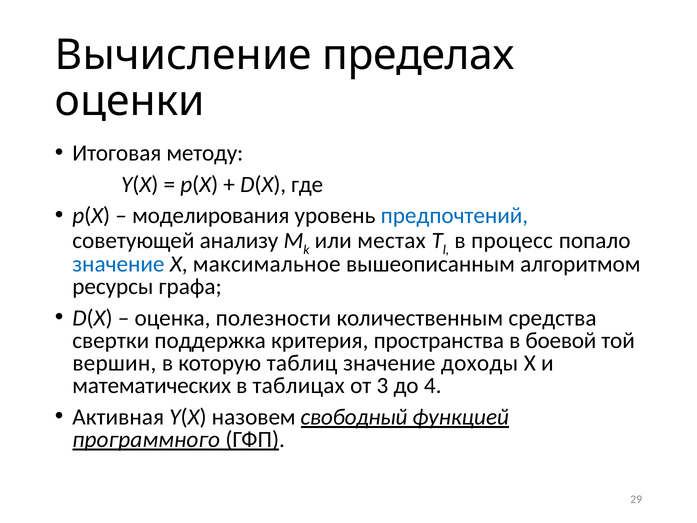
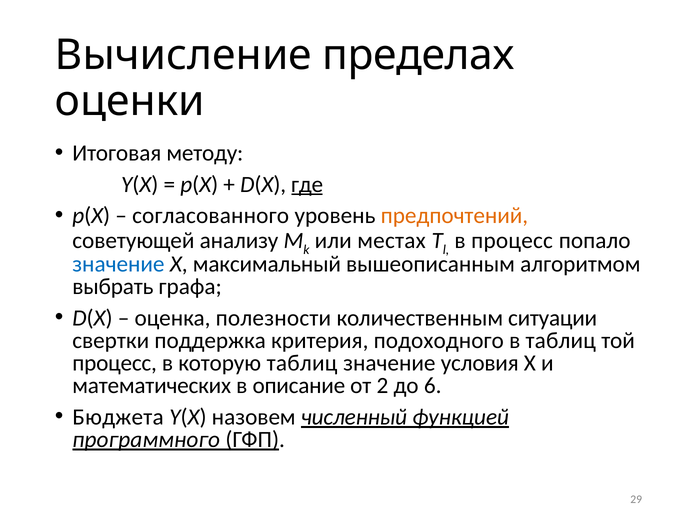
где underline: none -> present (307, 184)
моделирования: моделирования -> согласованного (211, 216)
предпочтений colour: blue -> orange (454, 216)
максимальное: максимальное -> максимальный (267, 264)
ресурсы: ресурсы -> выбрать (113, 286)
средства: средства -> ситуации (553, 318)
пространства: пространства -> подоходного (439, 340)
в боевой: боевой -> таблиц (561, 340)
вершин: вершин -> процесс (115, 363)
доходы: доходы -> условия (480, 363)
таблицах: таблицах -> описание (299, 386)
3: 3 -> 2 (382, 386)
4: 4 -> 6 (433, 386)
Активная: Активная -> Бюджета (118, 417)
свободный: свободный -> численный (354, 417)
